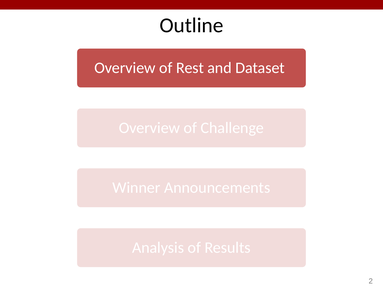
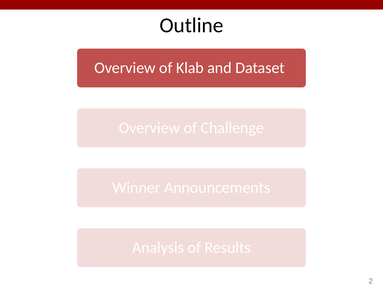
Rest: Rest -> Klab (190, 68)
